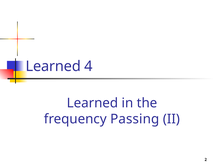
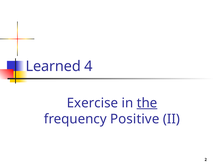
Learned: Learned -> Exercise (92, 103)
the underline: none -> present (147, 103)
Passing: Passing -> Positive (135, 119)
